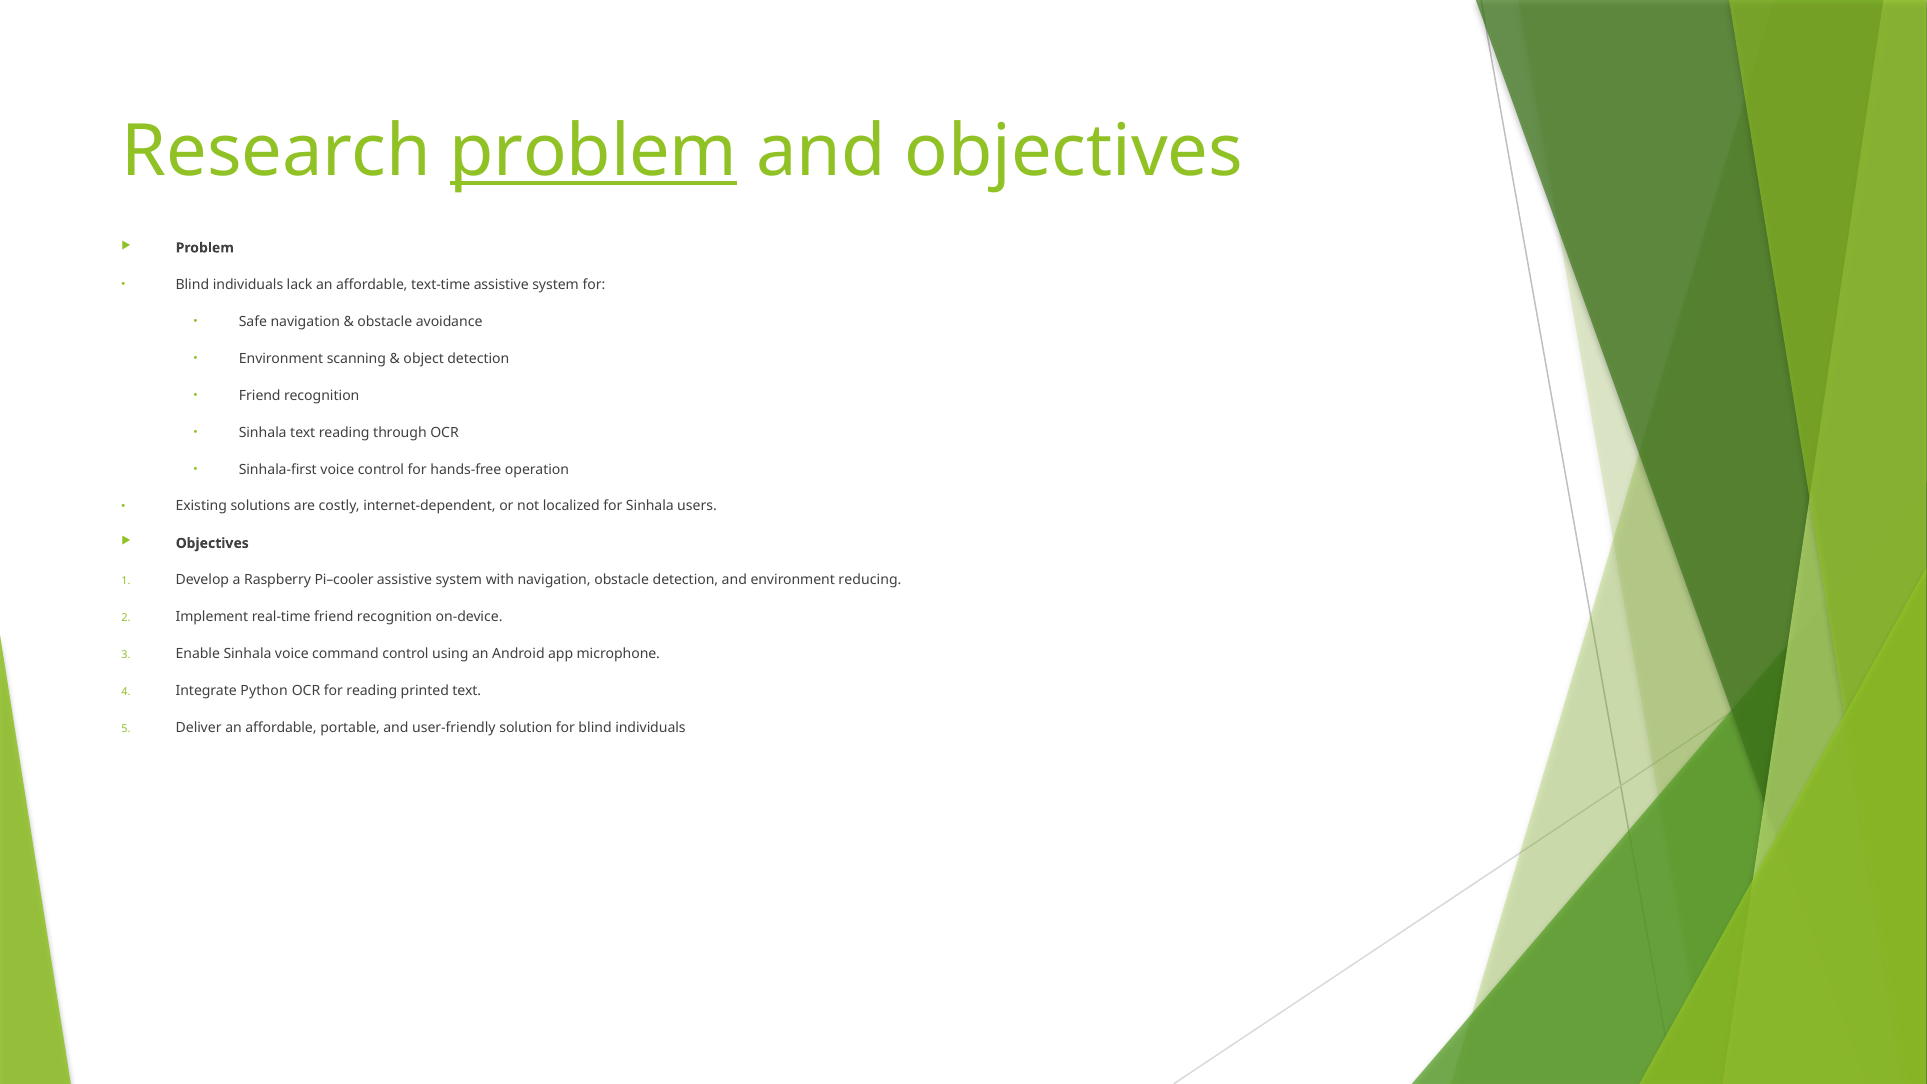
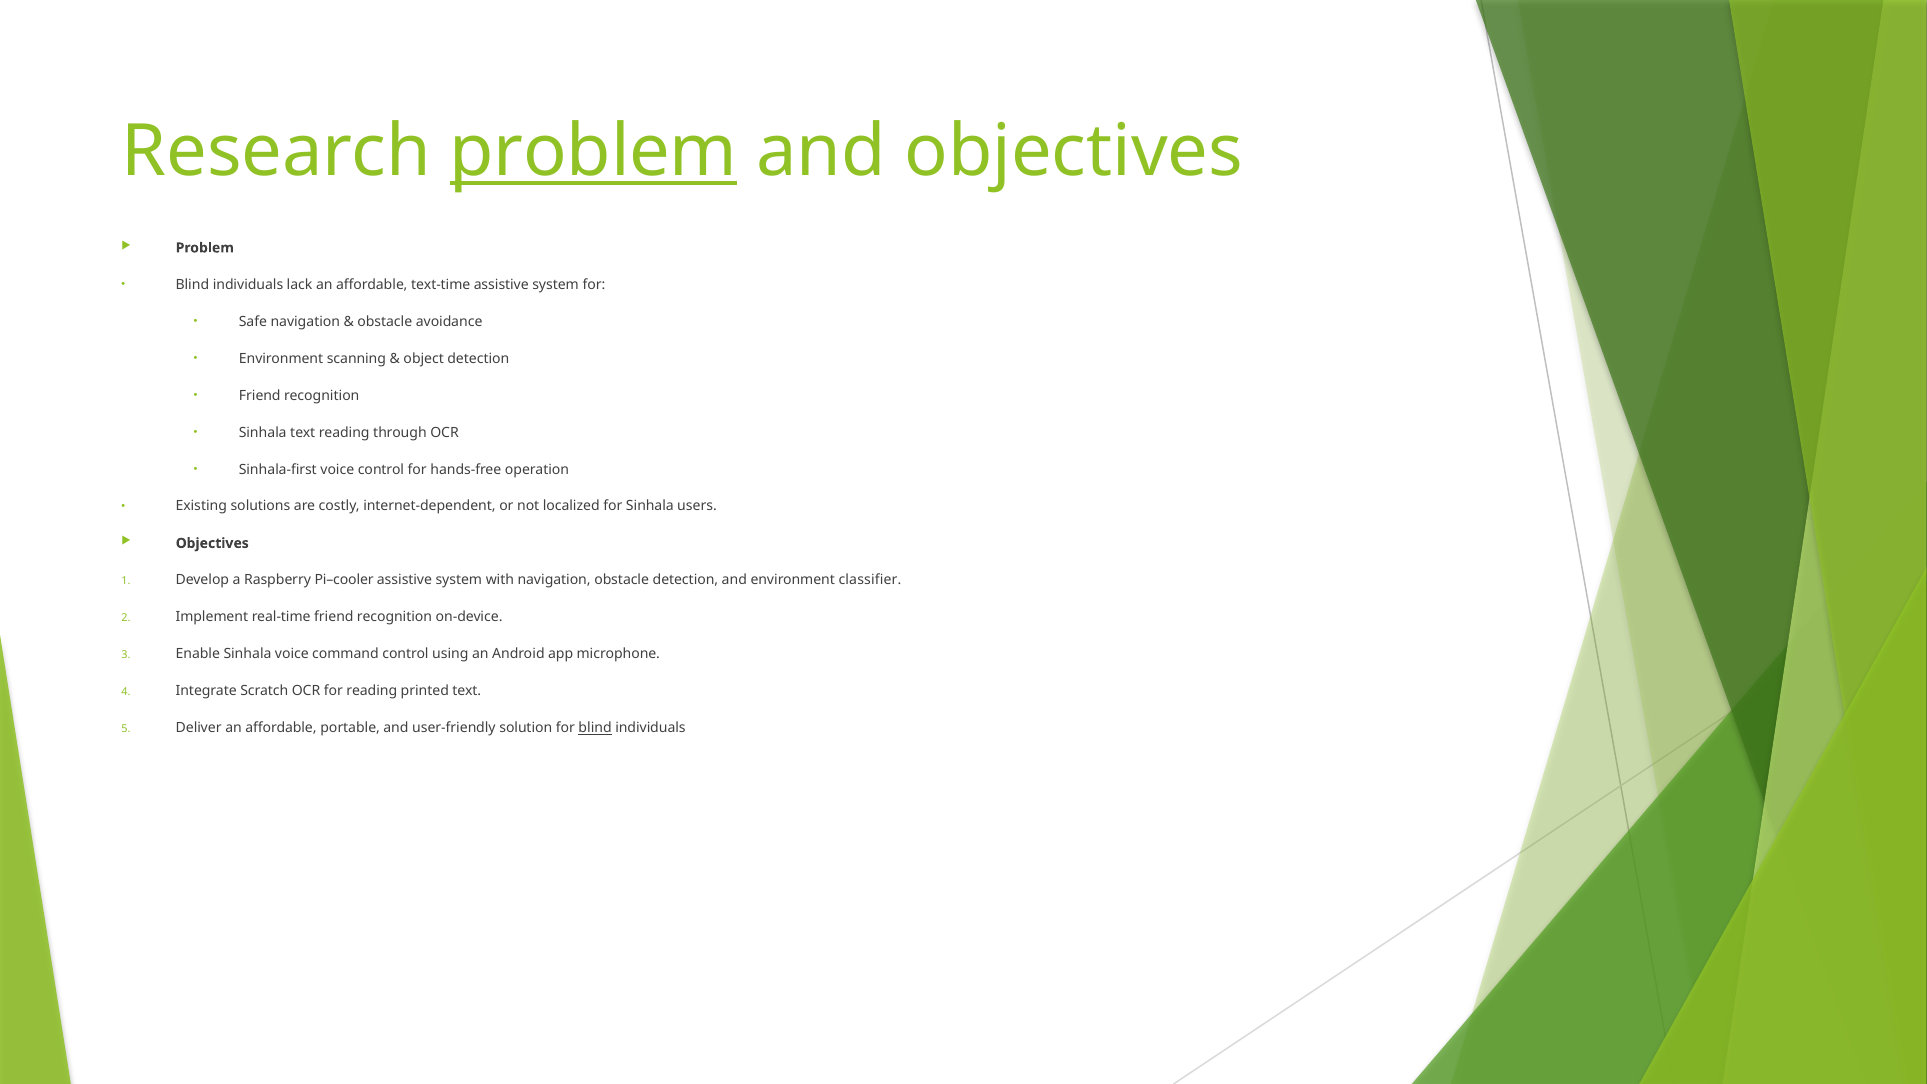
reducing: reducing -> classifier (870, 580)
Python: Python -> Scratch (264, 691)
blind underline: none -> present (595, 728)
